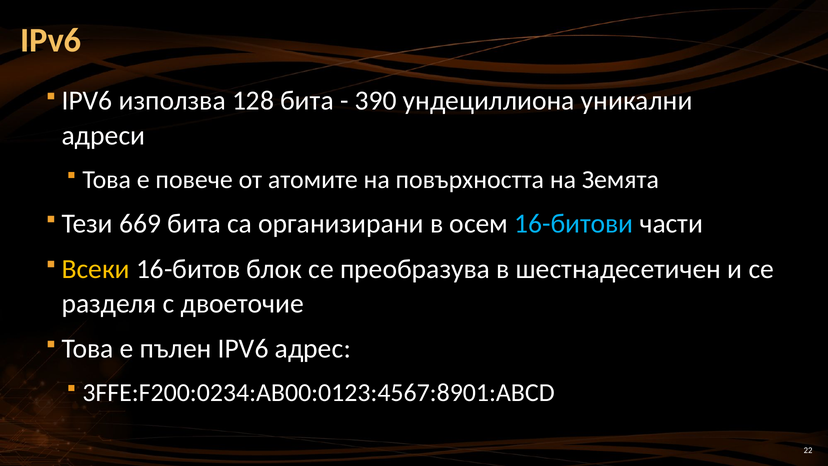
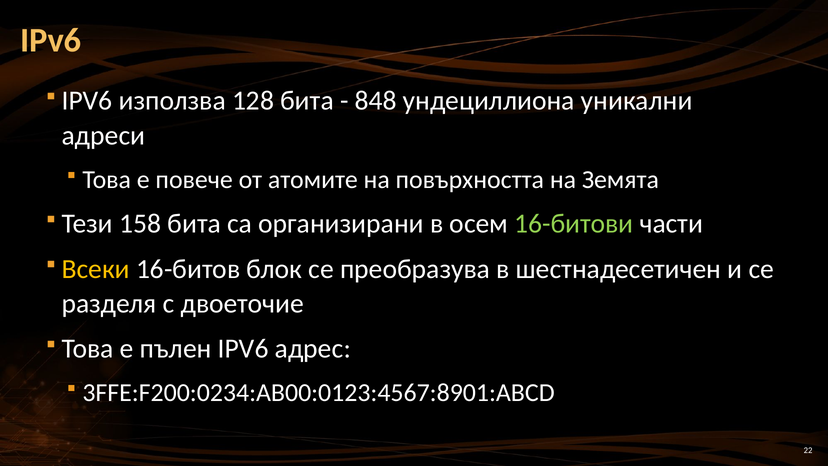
390: 390 -> 848 (376, 101)
669: 669 -> 158 (140, 224)
16-битови colour: light blue -> light green (574, 224)
